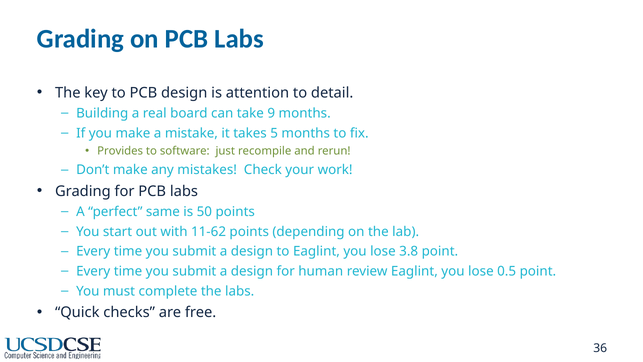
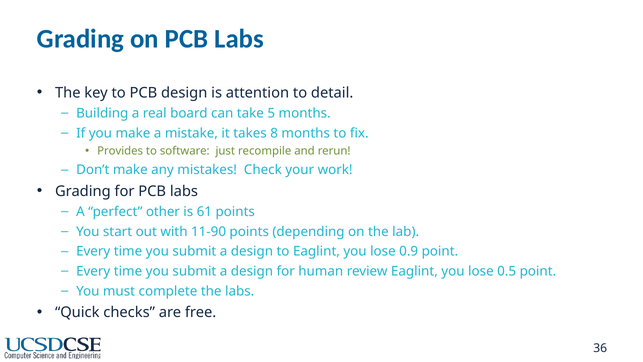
9: 9 -> 5 (271, 113)
5: 5 -> 8 (274, 133)
same: same -> other (163, 212)
50: 50 -> 61 (204, 212)
11-62: 11-62 -> 11-90 (209, 231)
3.8: 3.8 -> 0.9 (409, 251)
